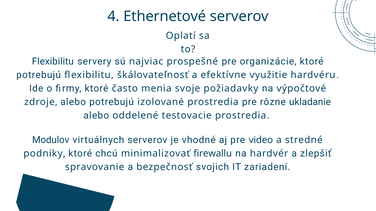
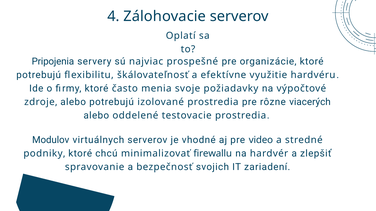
Ethernetové: Ethernetové -> Zálohovacie (165, 16)
Flexibilitu: Flexibilitu -> Pripojenia (53, 62)
ukladanie: ukladanie -> viacerých (310, 102)
